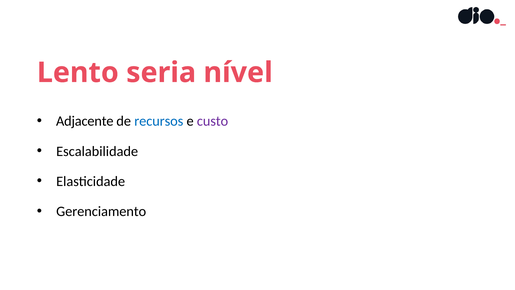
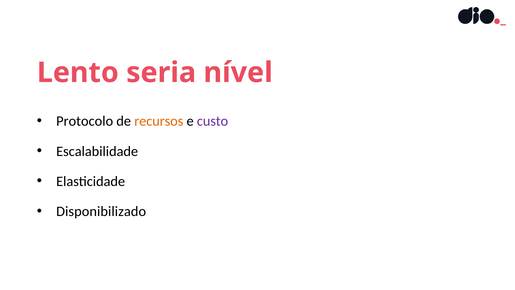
Adjacente: Adjacente -> Protocolo (85, 121)
recursos colour: blue -> orange (159, 121)
Gerenciamento: Gerenciamento -> Disponibilizado (101, 211)
